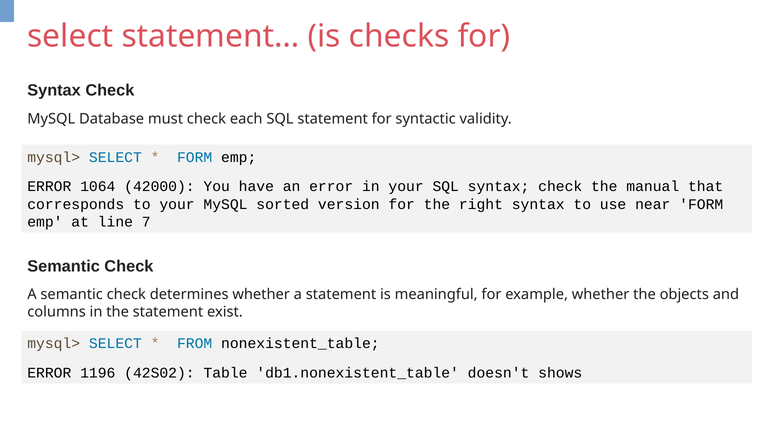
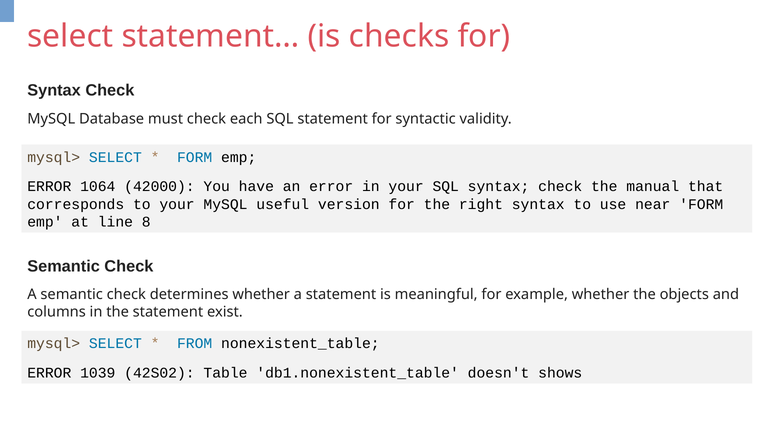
sorted: sorted -> useful (283, 204)
7: 7 -> 8 (146, 222)
1196: 1196 -> 1039 (98, 373)
